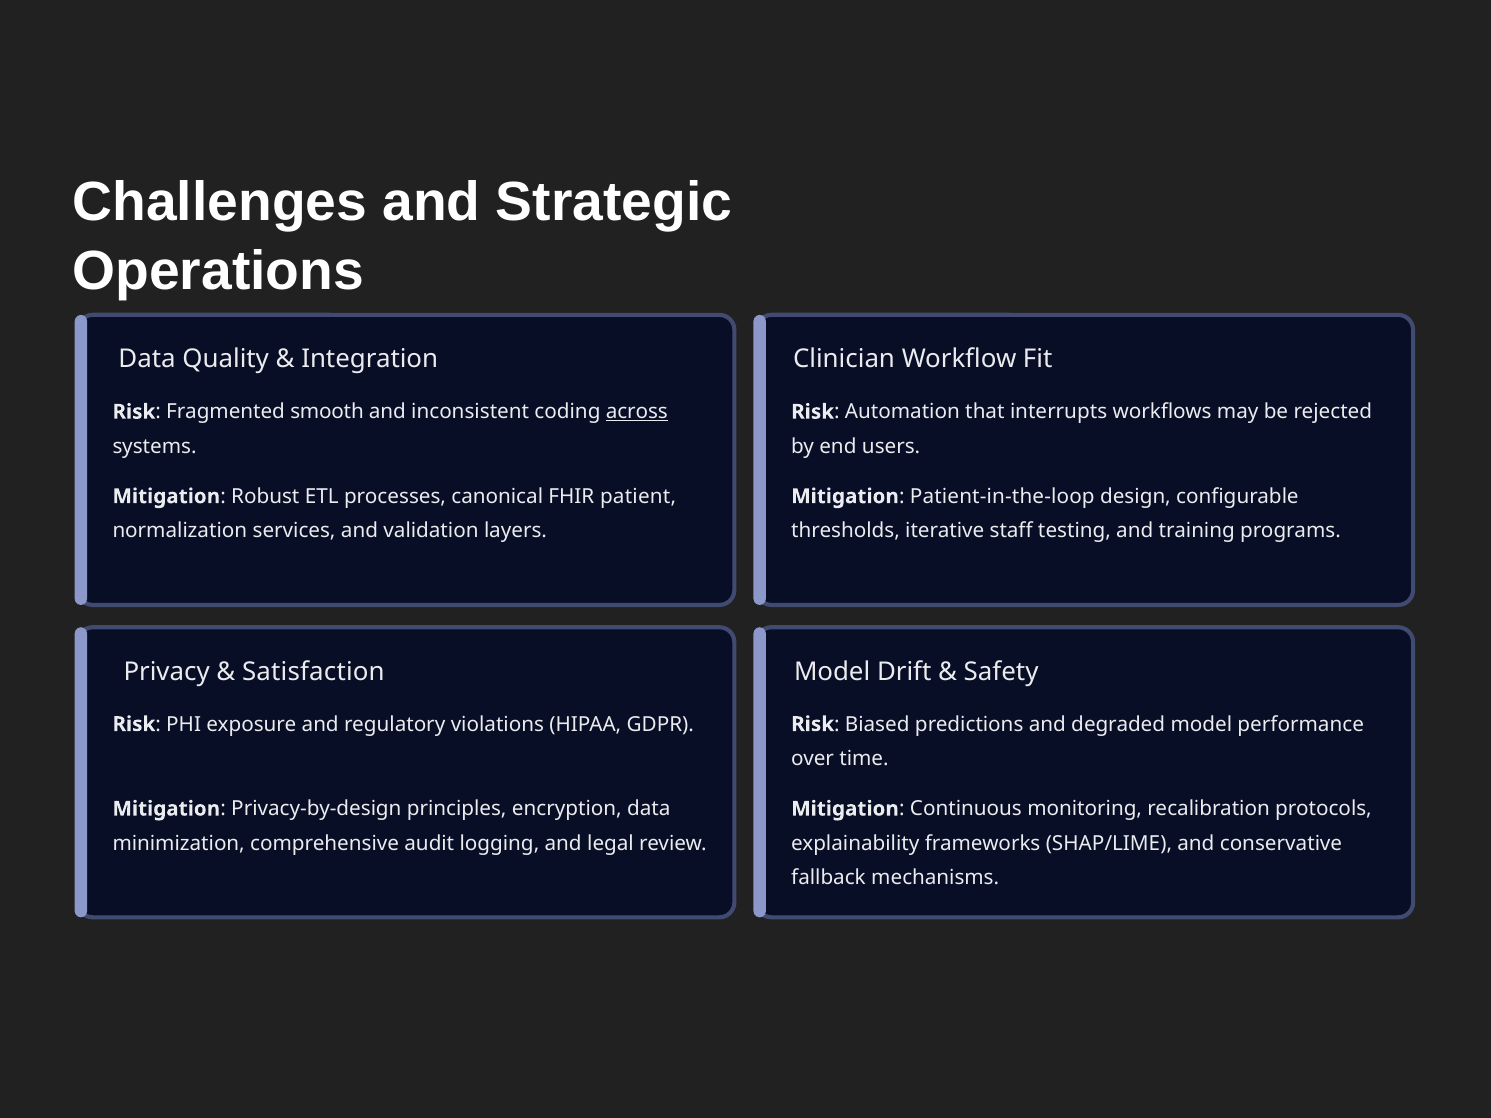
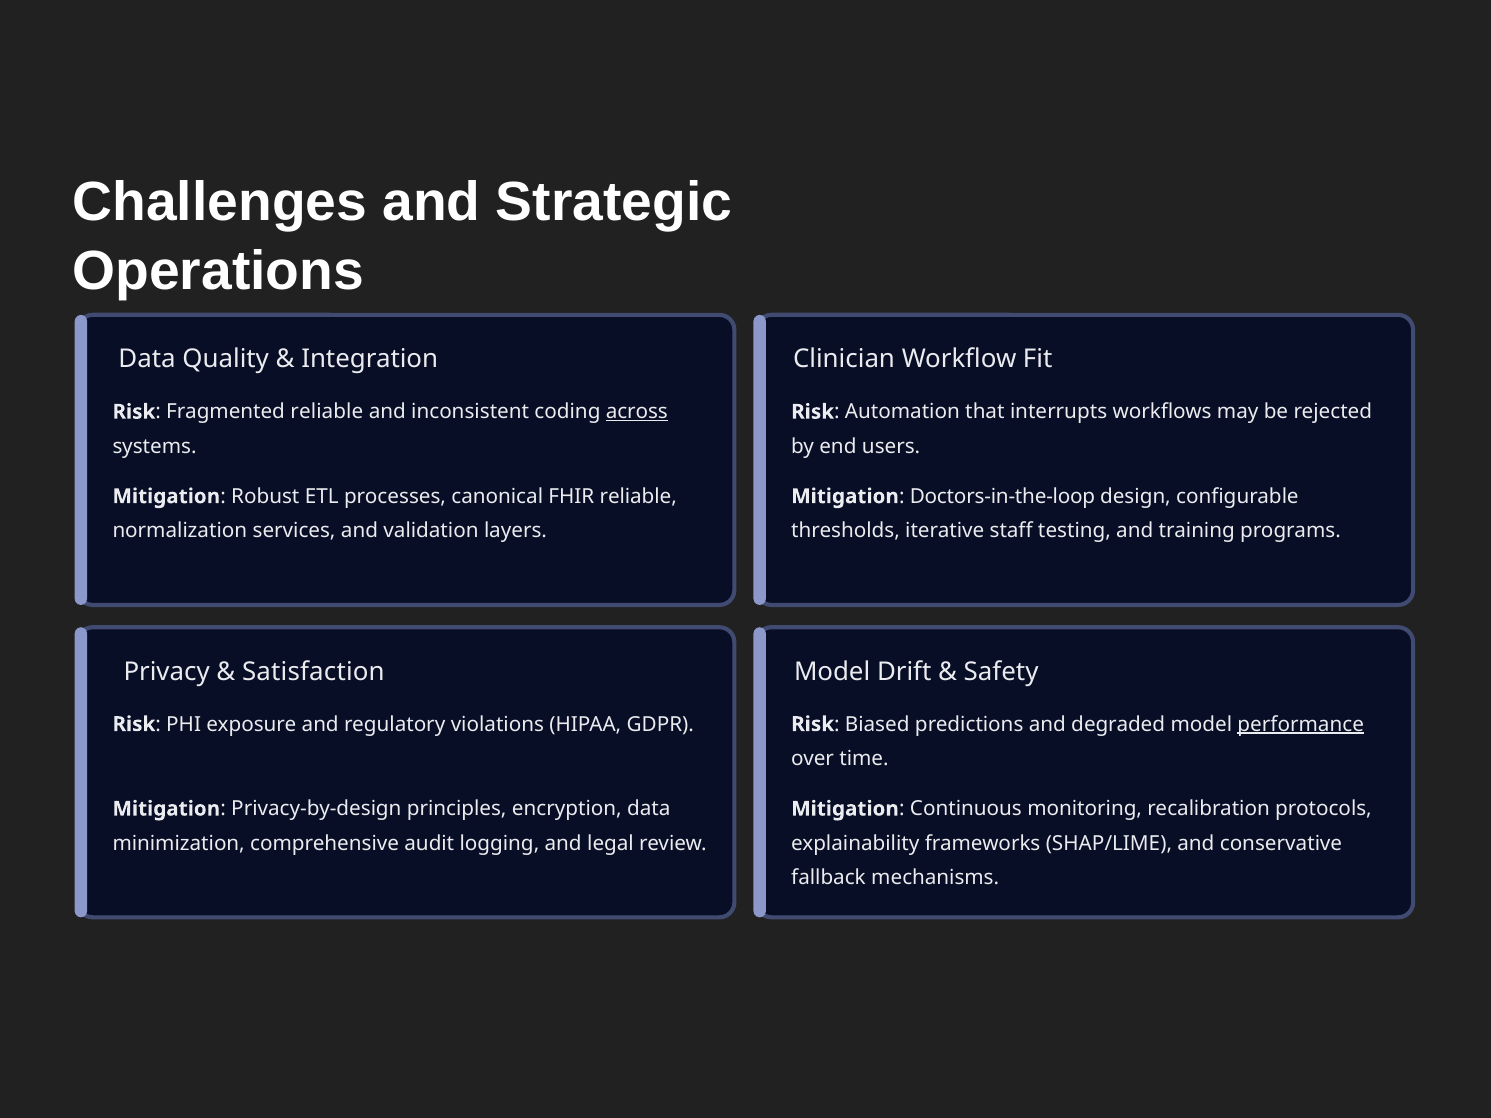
Fragmented smooth: smooth -> reliable (327, 412)
FHIR patient: patient -> reliable (638, 496)
Patient-in-the-loop: Patient-in-the-loop -> Doctors-in-the-loop (1002, 496)
performance underline: none -> present (1301, 724)
